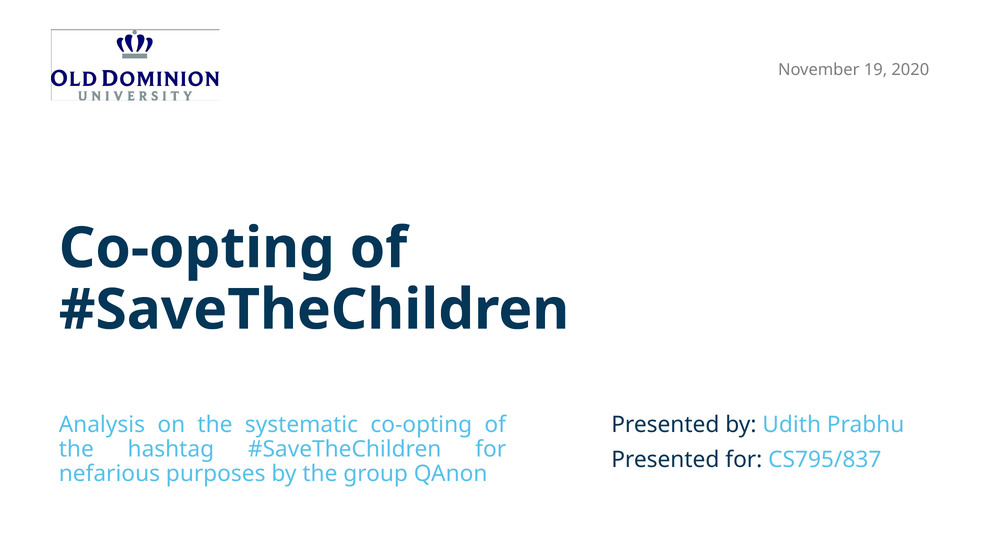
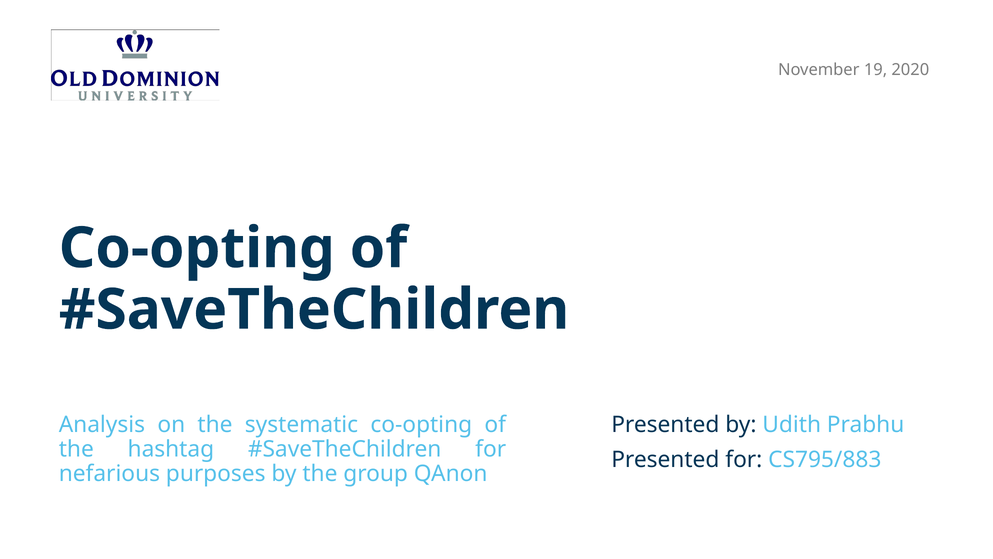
CS795/837: CS795/837 -> CS795/883 (825, 459)
